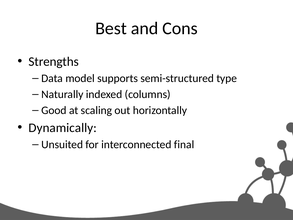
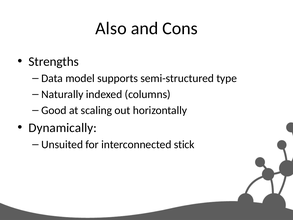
Best: Best -> Also (111, 28)
final: final -> stick (184, 144)
